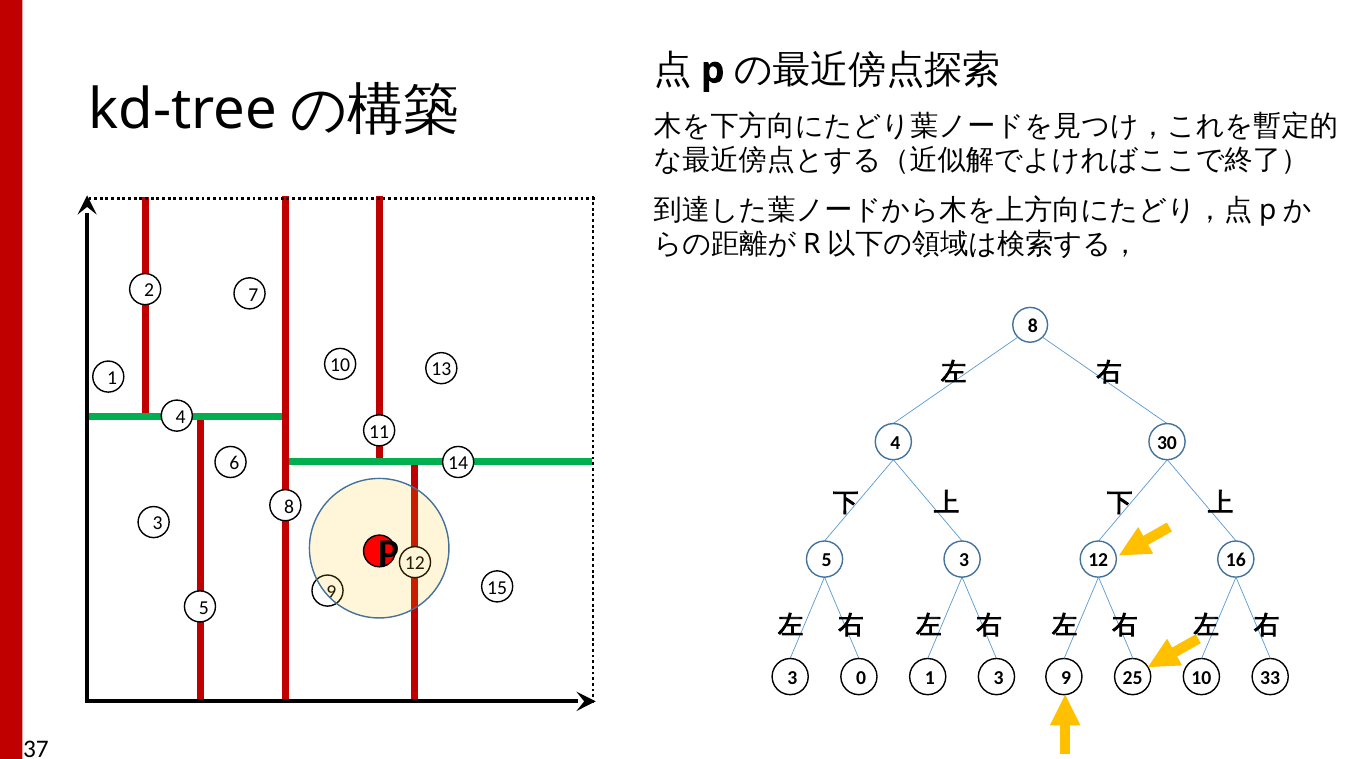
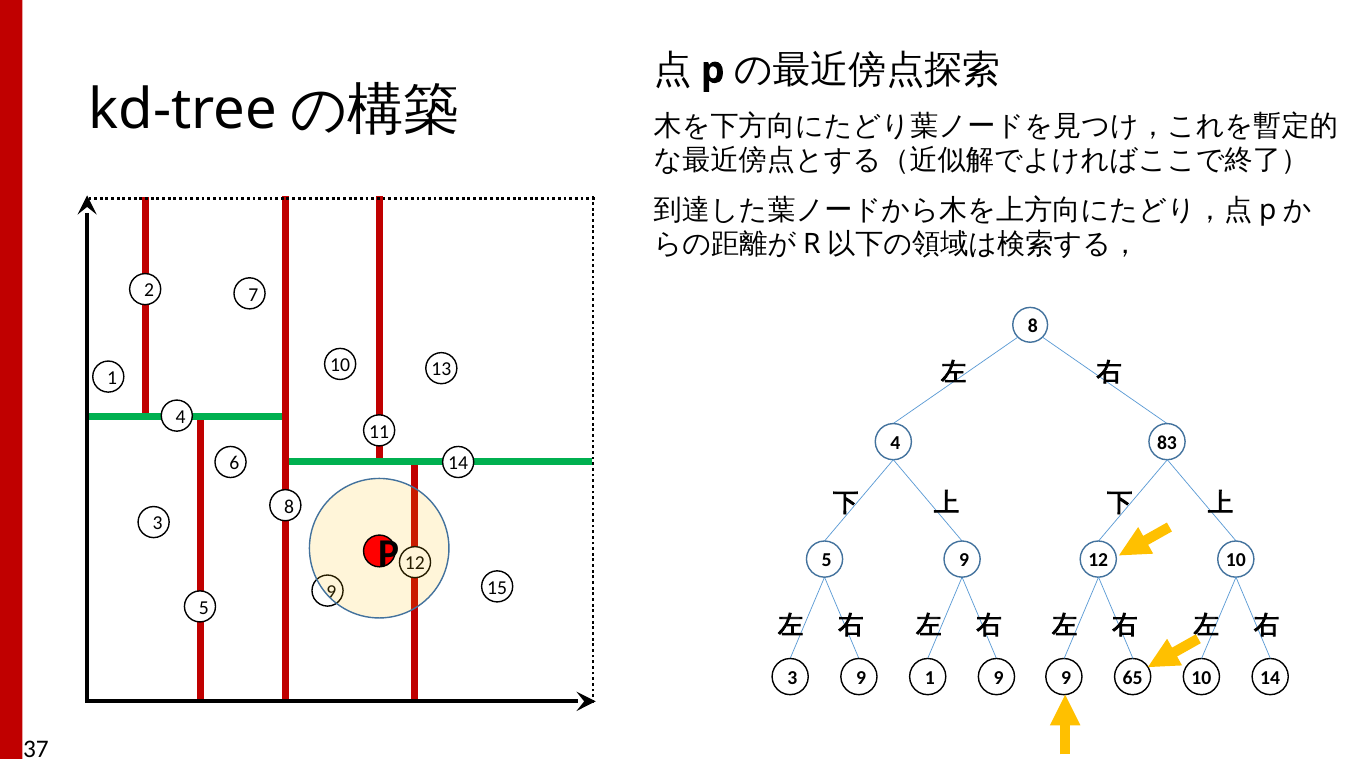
30: 30 -> 83 (1167, 443)
3: 3 -> 9 (964, 560)
12 16: 16 -> 10 (1236, 560)
3 0: 0 -> 9 (861, 678)
1 3: 3 -> 9 (999, 678)
25: 25 -> 65 (1133, 678)
10 33: 33 -> 14 (1270, 678)
